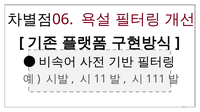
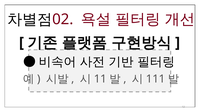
06: 06 -> 02 (63, 19)
